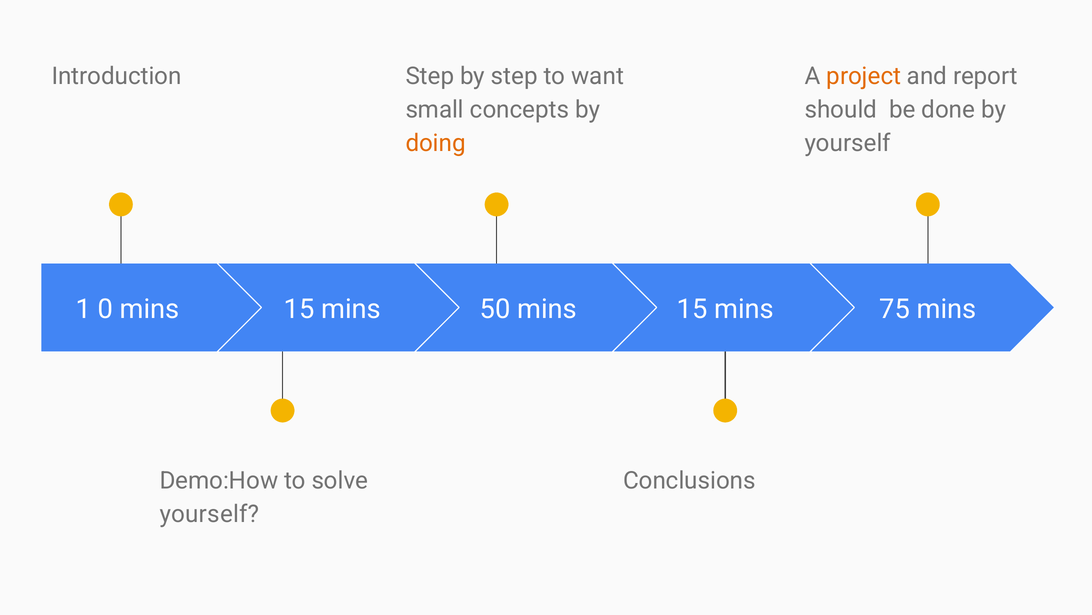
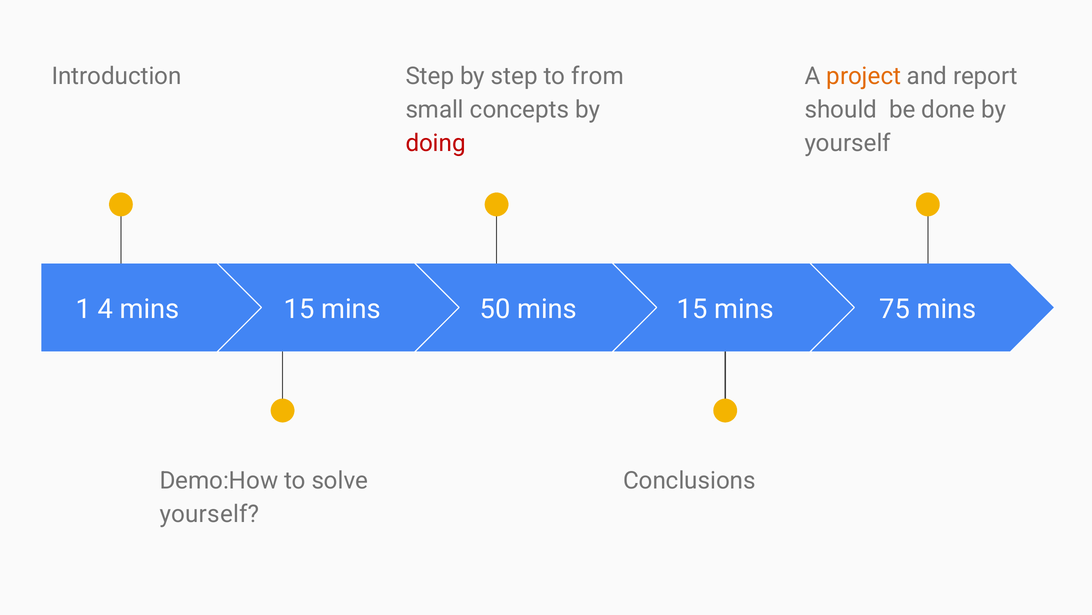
want: want -> from (598, 76)
doing colour: orange -> red (436, 143)
0: 0 -> 4 (105, 309)
